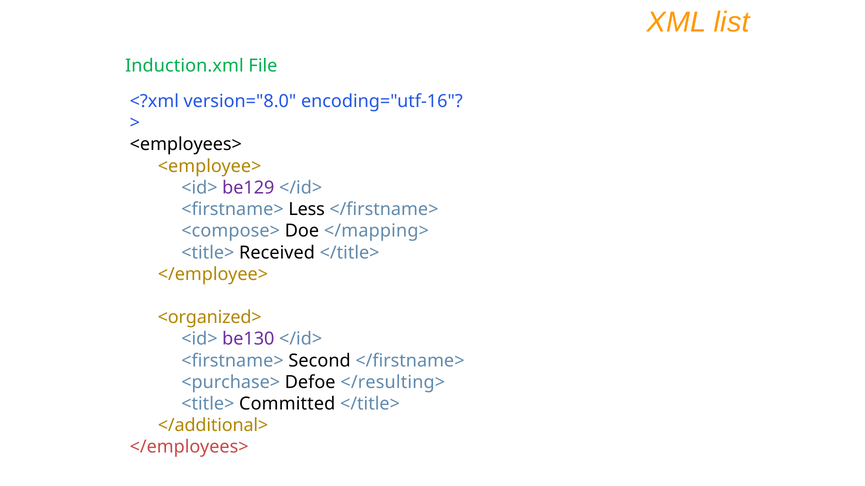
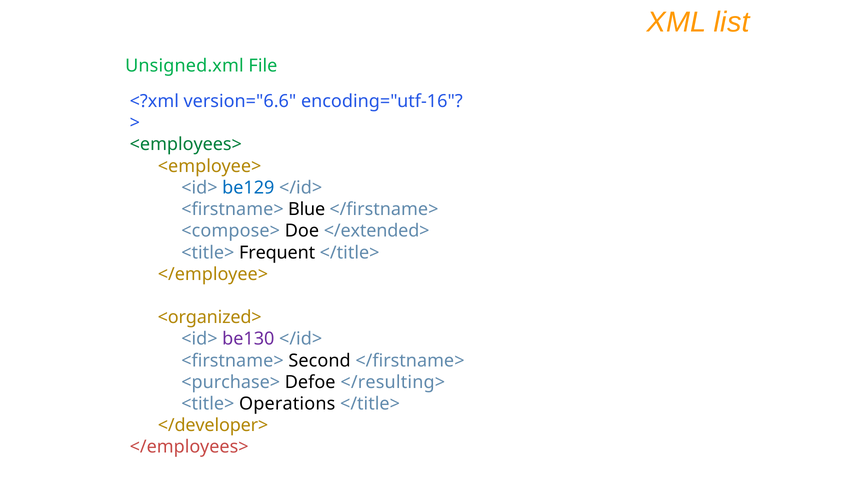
Induction.xml: Induction.xml -> Unsigned.xml (184, 66)
version="8.0: version="8.0 -> version="6.6 (240, 101)
<employees> colour: black -> green (186, 145)
be129 colour: purple -> blue (248, 188)
Less: Less -> Blue (307, 210)
</mapping>: </mapping> -> </extended> (377, 231)
Received: Received -> Frequent (277, 253)
Committed: Committed -> Operations (287, 404)
</additional>: </additional> -> </developer> (213, 426)
